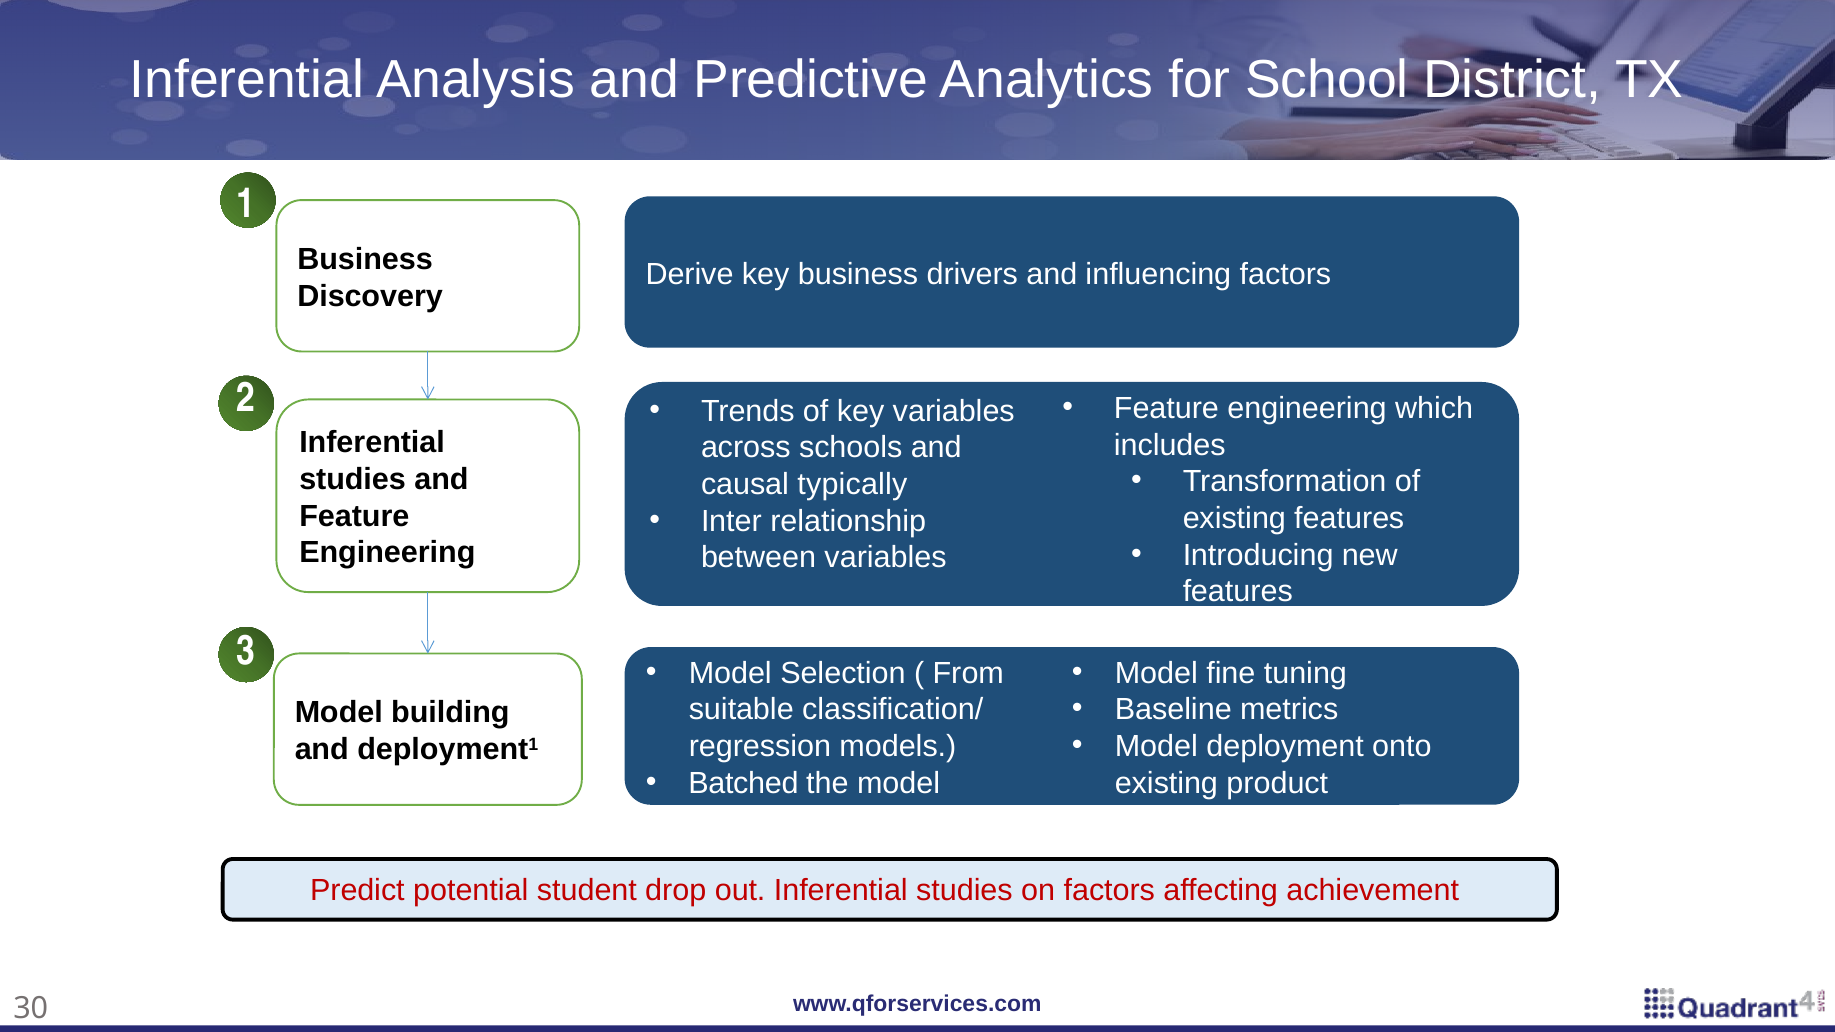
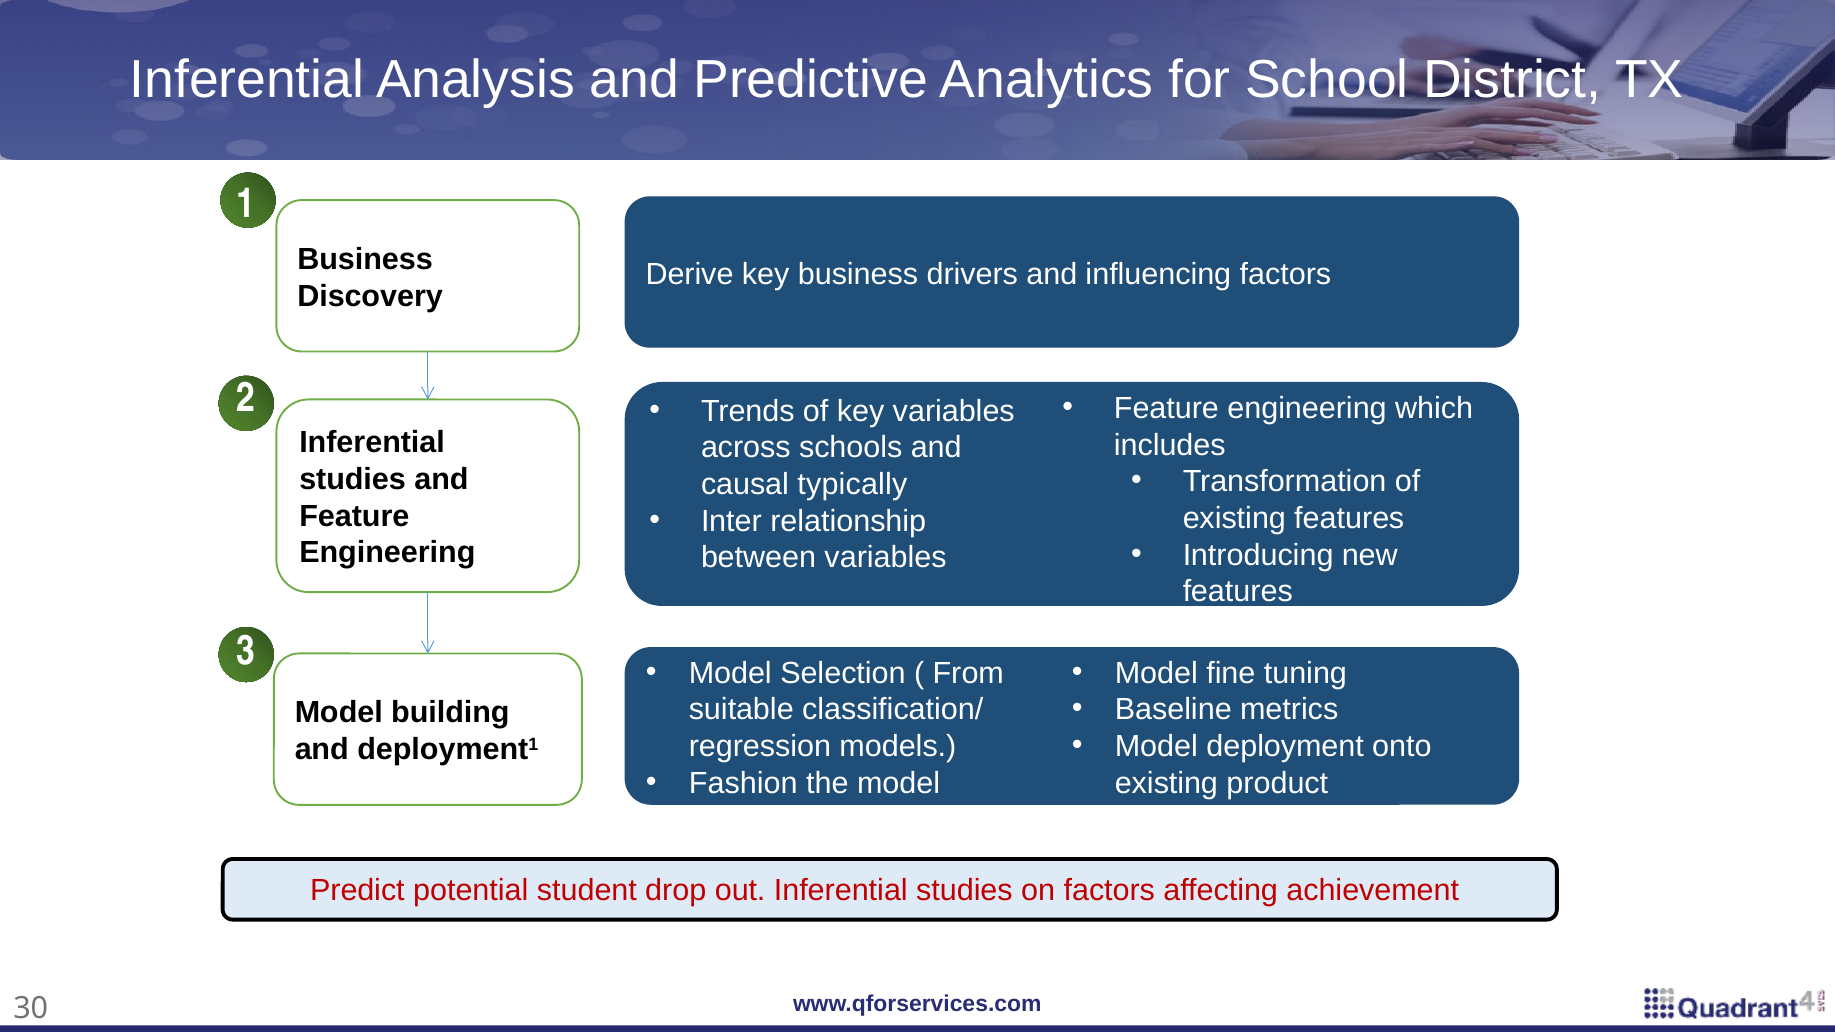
Batched: Batched -> Fashion (743, 783)
